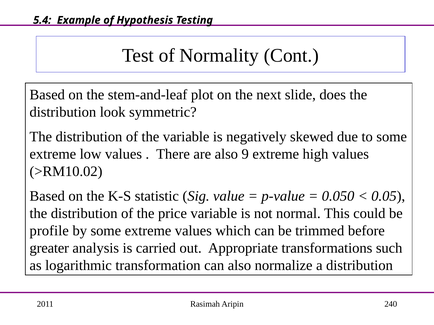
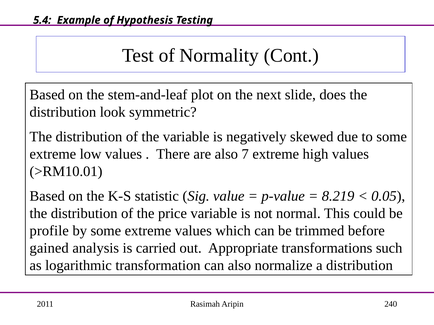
9: 9 -> 7 (245, 154)
>RM10.02: >RM10.02 -> >RM10.01 (66, 172)
0.050: 0.050 -> 8.219 (338, 196)
greater: greater -> gained (49, 248)
